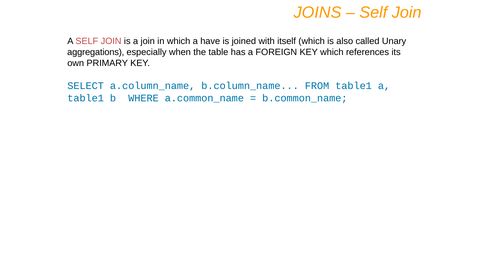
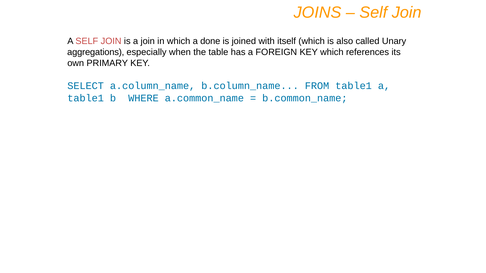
have: have -> done (210, 41)
